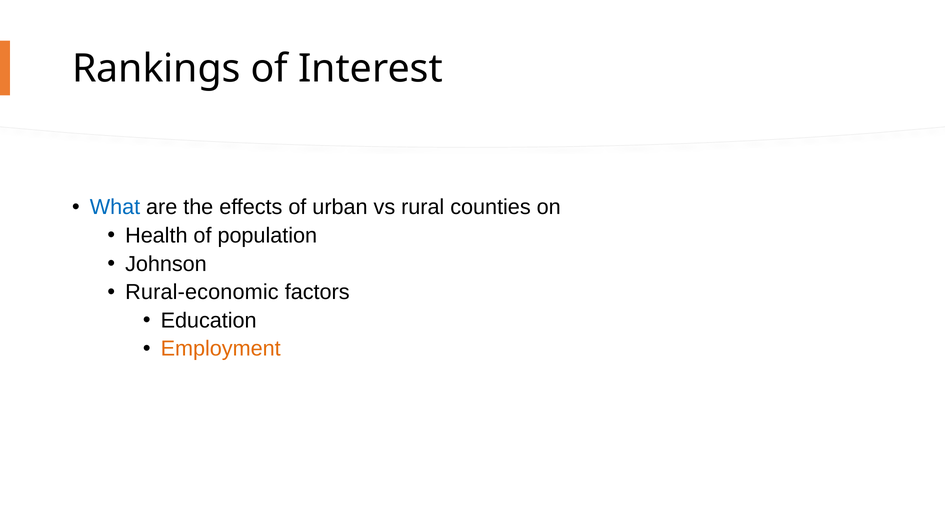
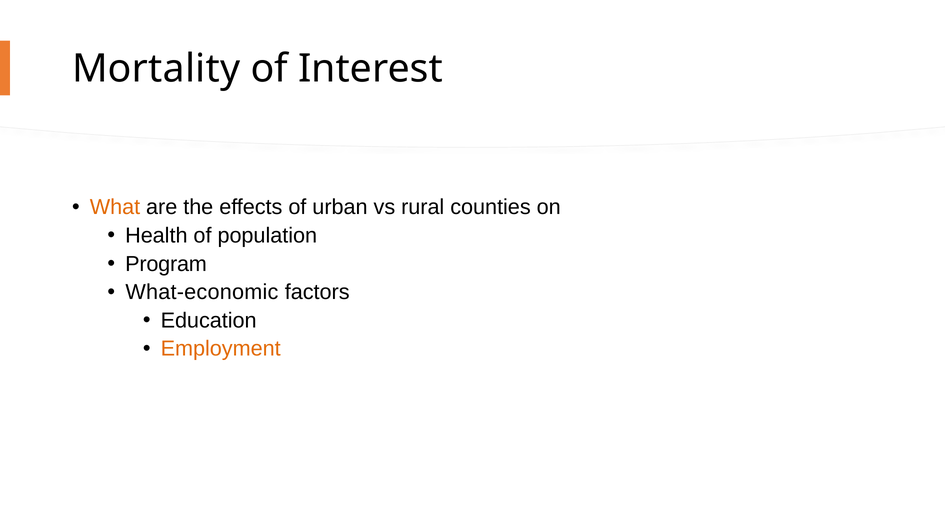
Rankings: Rankings -> Mortality (156, 69)
What colour: blue -> orange (115, 207)
Johnson: Johnson -> Program (166, 264)
Rural-economic: Rural-economic -> What-economic (202, 292)
